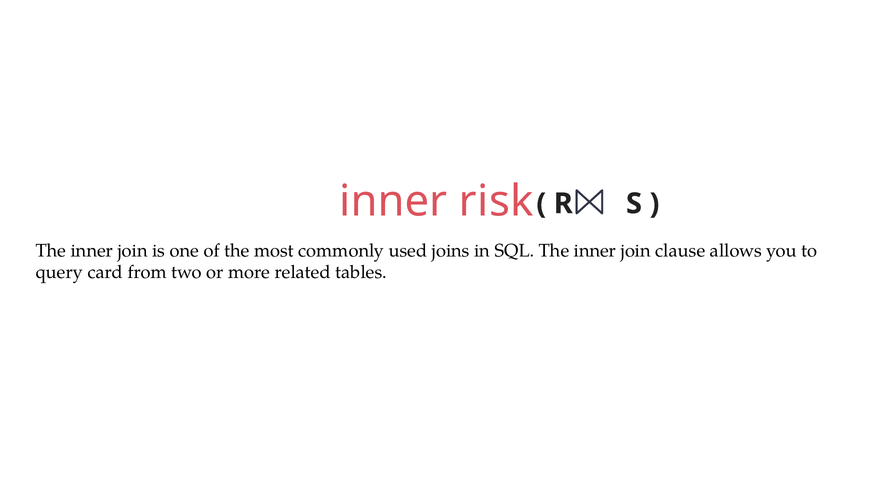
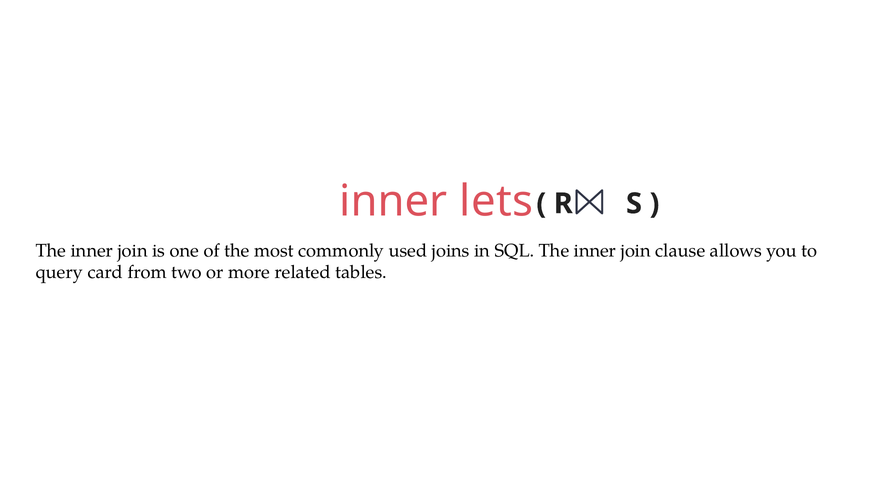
risk: risk -> lets (496, 202)
